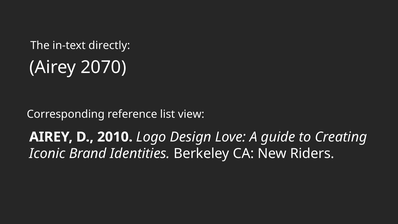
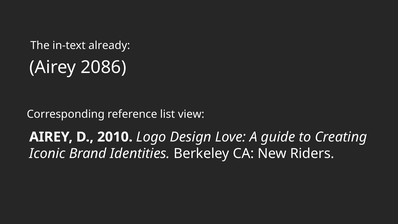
directly: directly -> already (109, 46)
2070: 2070 -> 2086 (104, 67)
